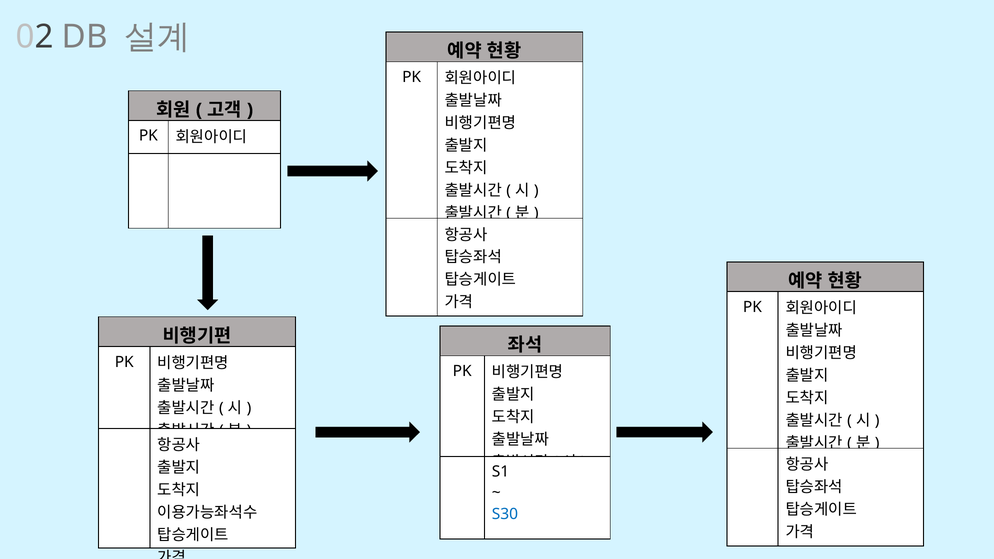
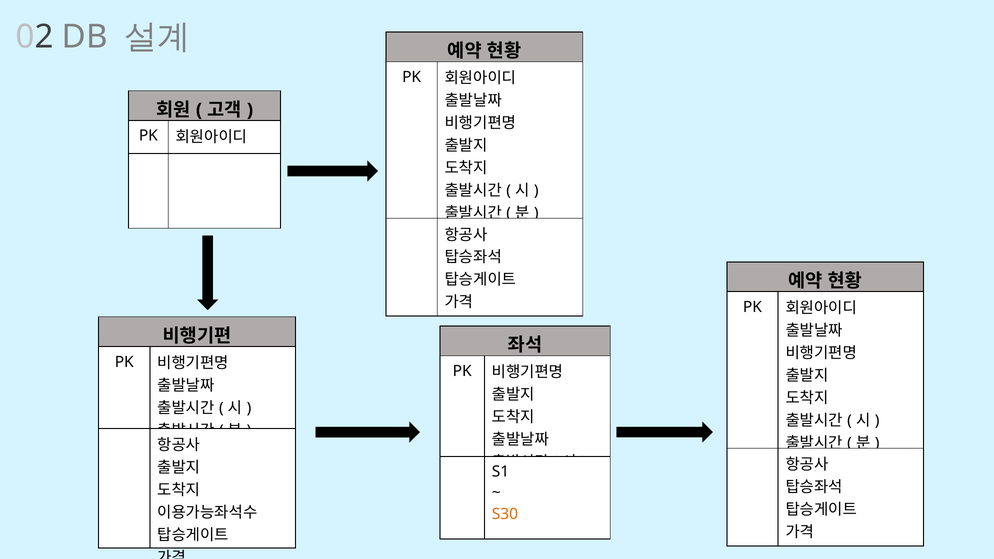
S30 colour: blue -> orange (505, 514)
